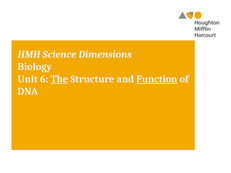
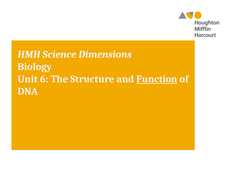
The underline: present -> none (59, 79)
